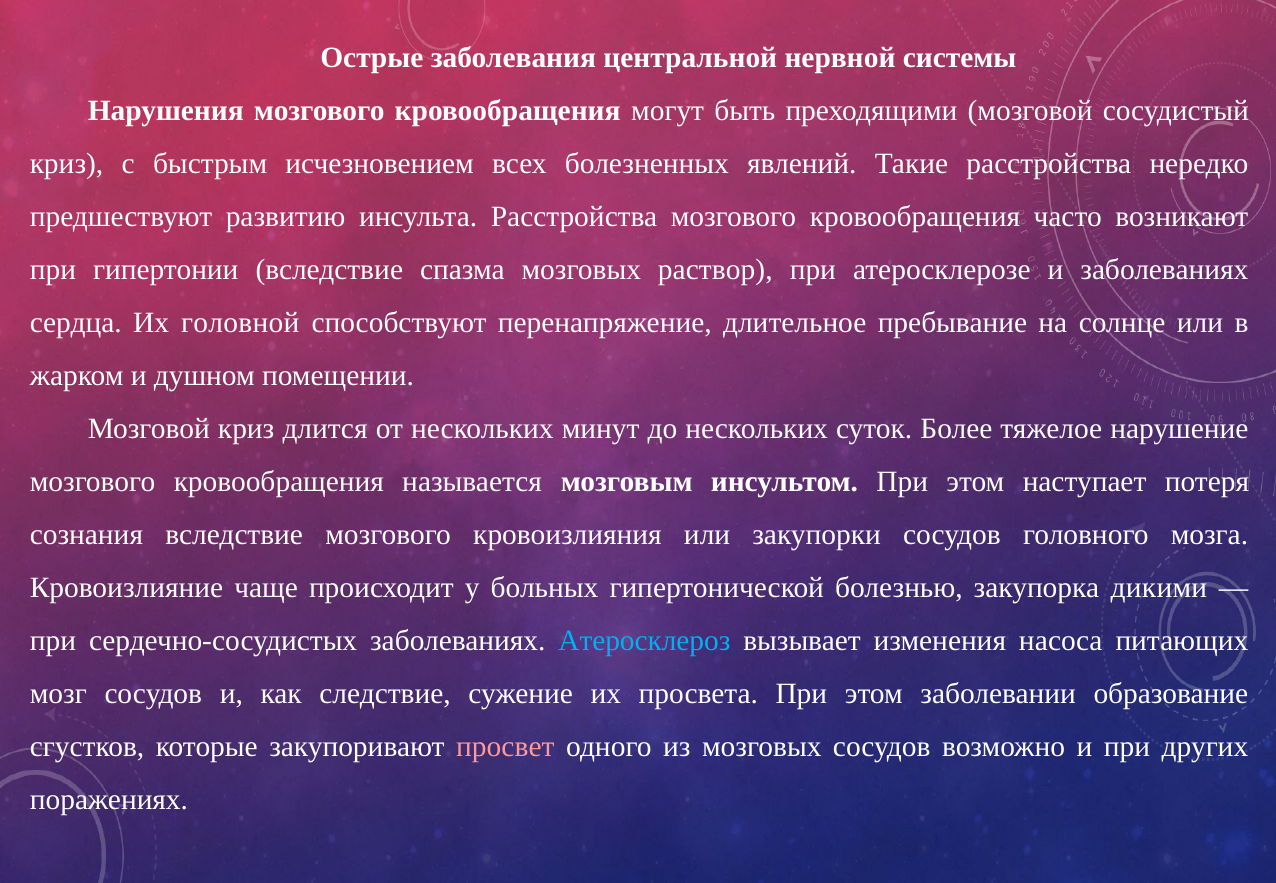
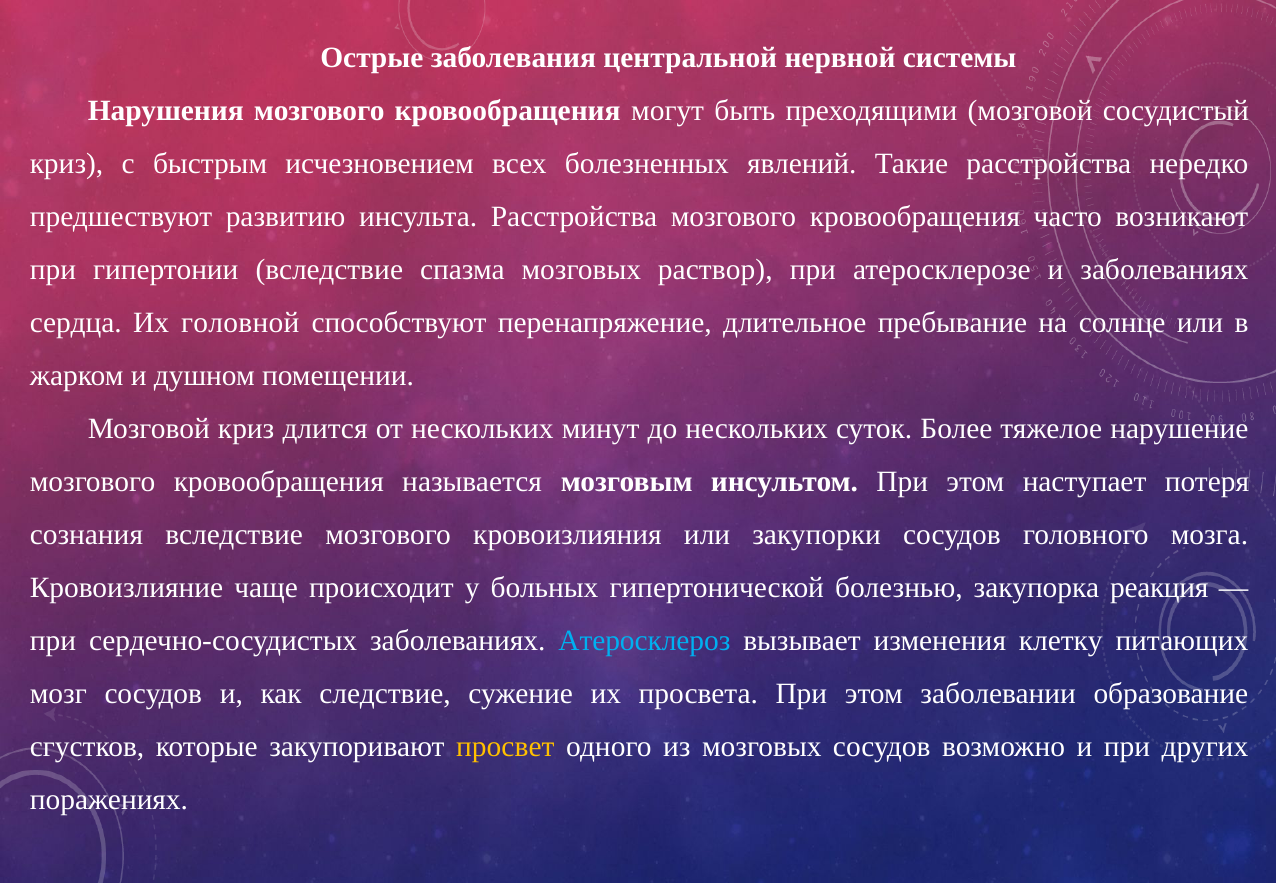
дикими: дикими -> реакция (1159, 588)
насоса: насоса -> клетку (1061, 641)
просвет colour: pink -> yellow (505, 747)
